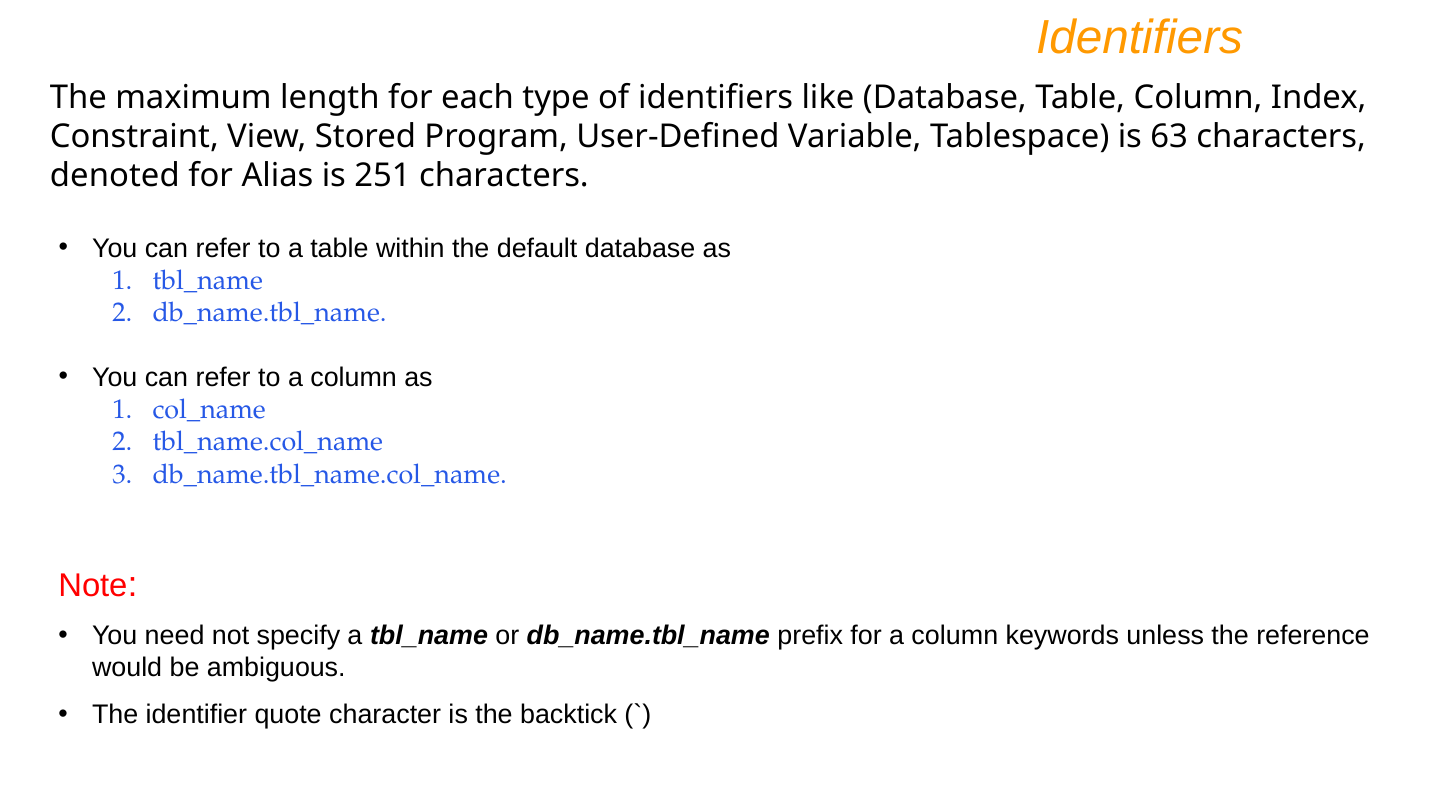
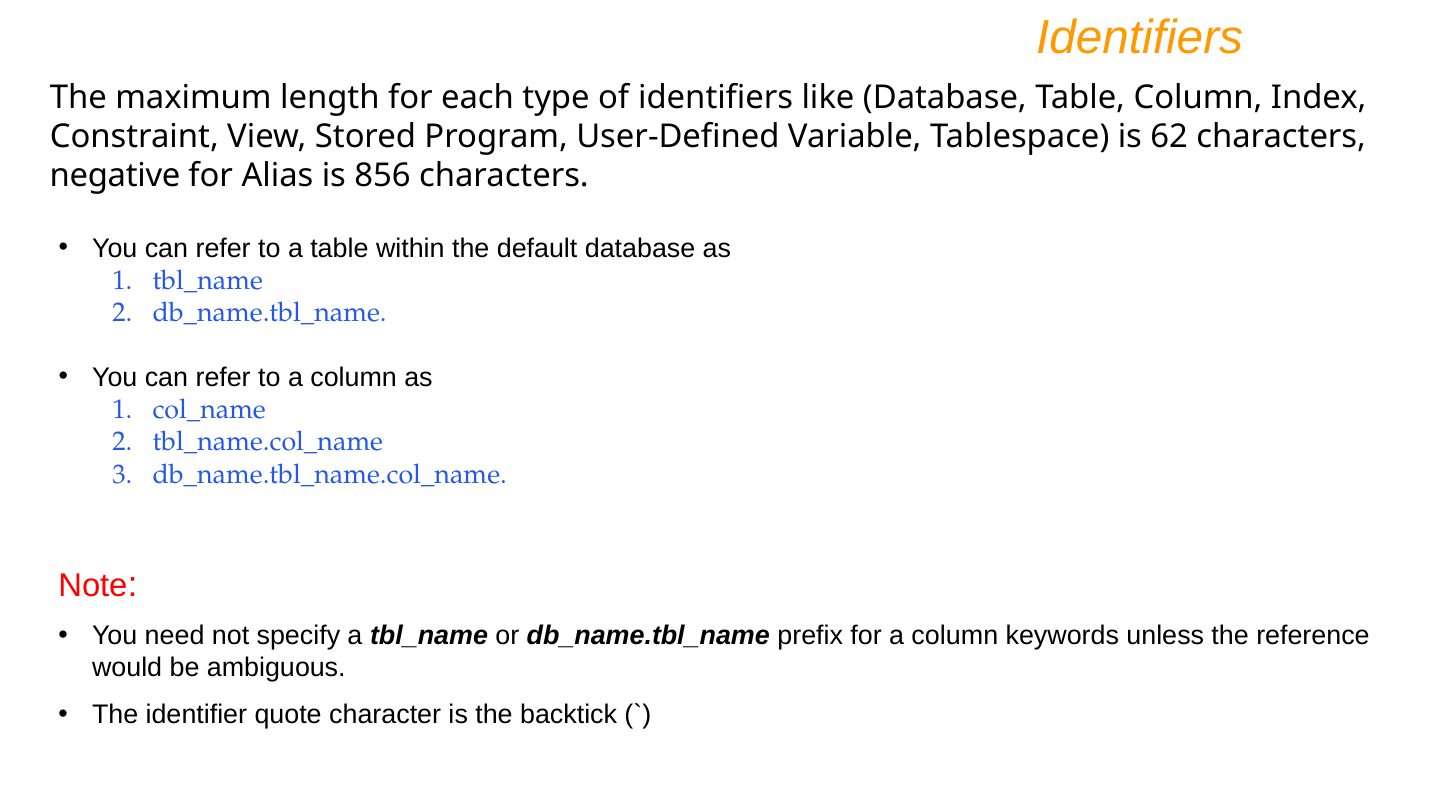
63: 63 -> 62 (1169, 137)
denoted: denoted -> negative (115, 176)
251: 251 -> 856 (383, 176)
